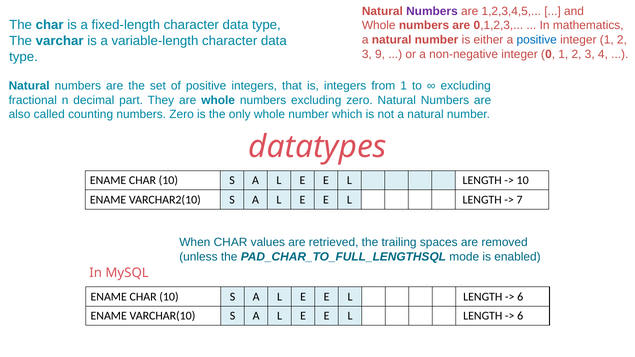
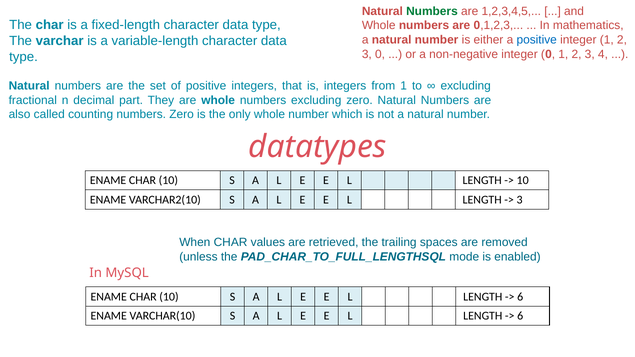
Numbers colour: purple -> green (432, 11)
3 9: 9 -> 0 (380, 54)
7: 7 -> 3 (520, 200)
